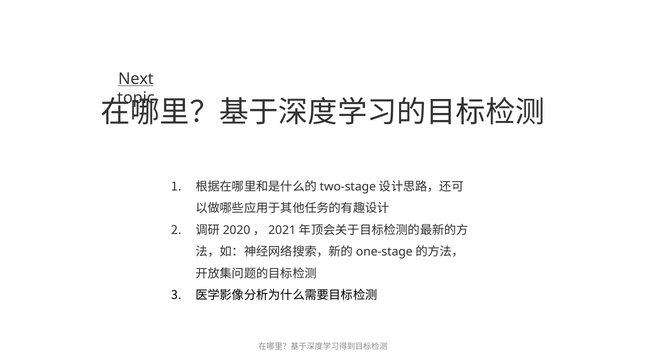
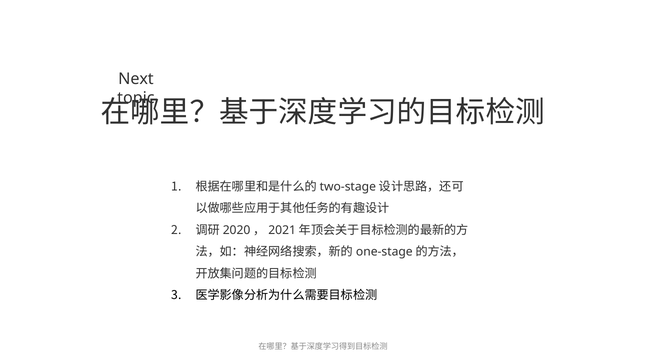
Next underline: present -> none (136, 79)
